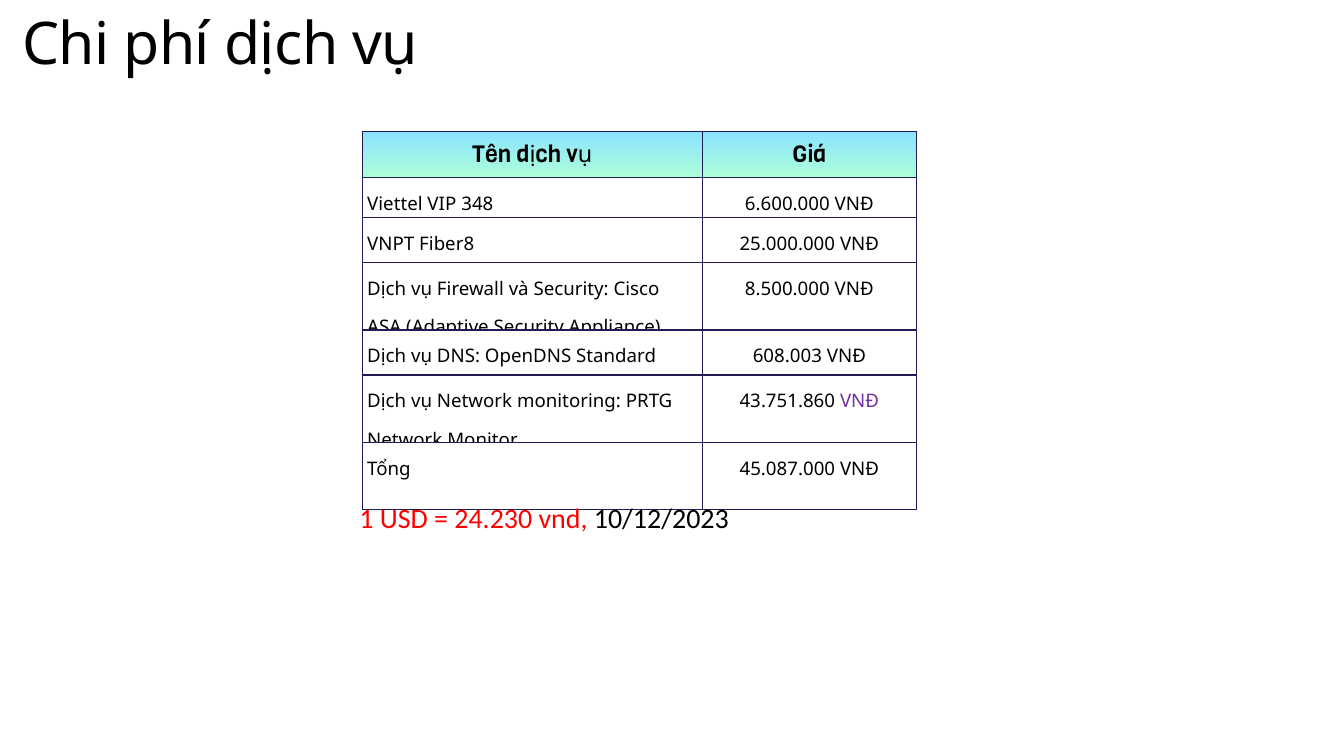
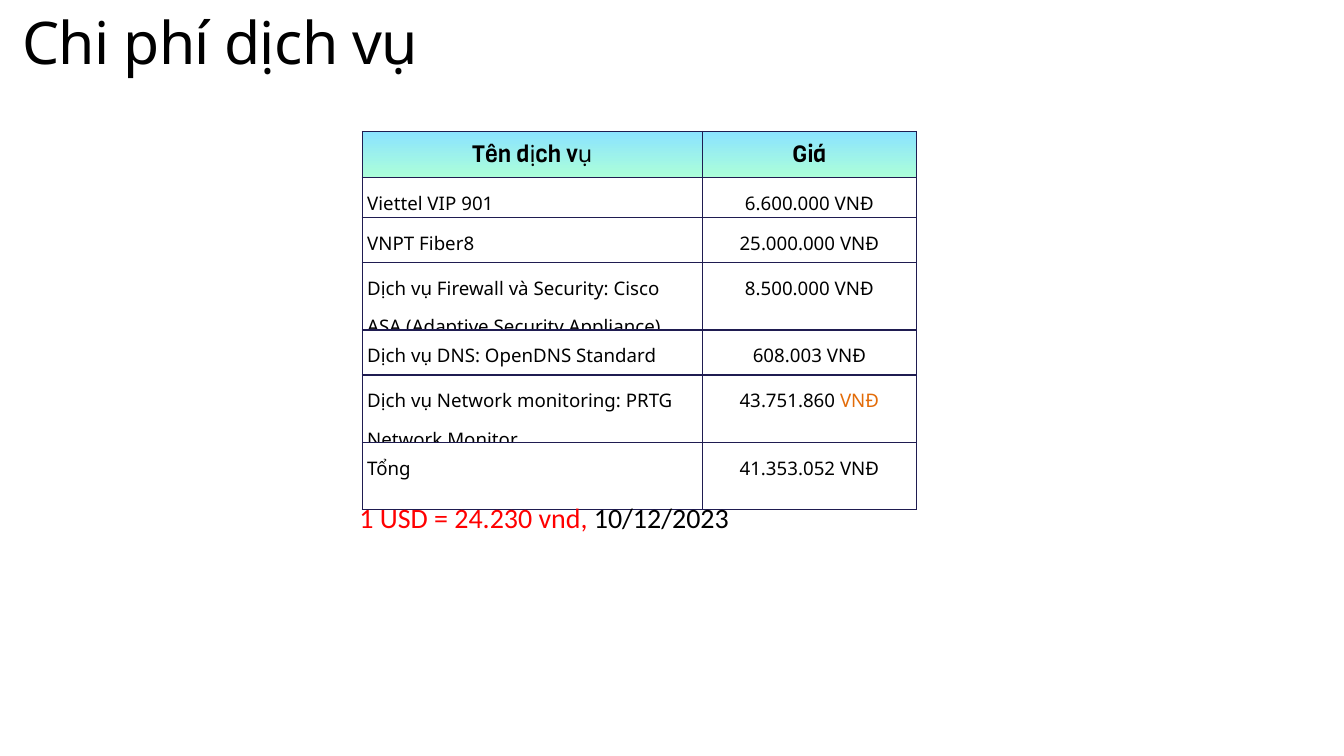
348: 348 -> 901 (477, 204)
VNĐ colour: purple -> orange (860, 402)
45.087.000: 45.087.000 -> 41.353.052 (787, 469)
